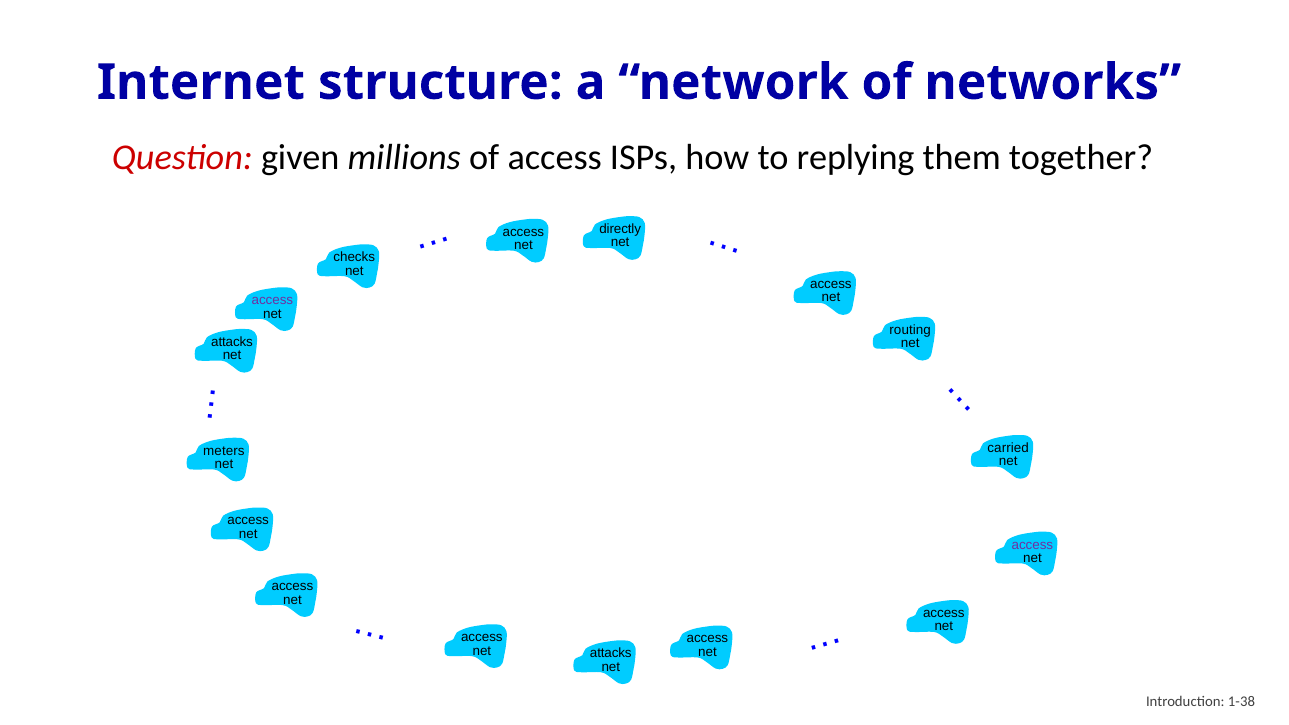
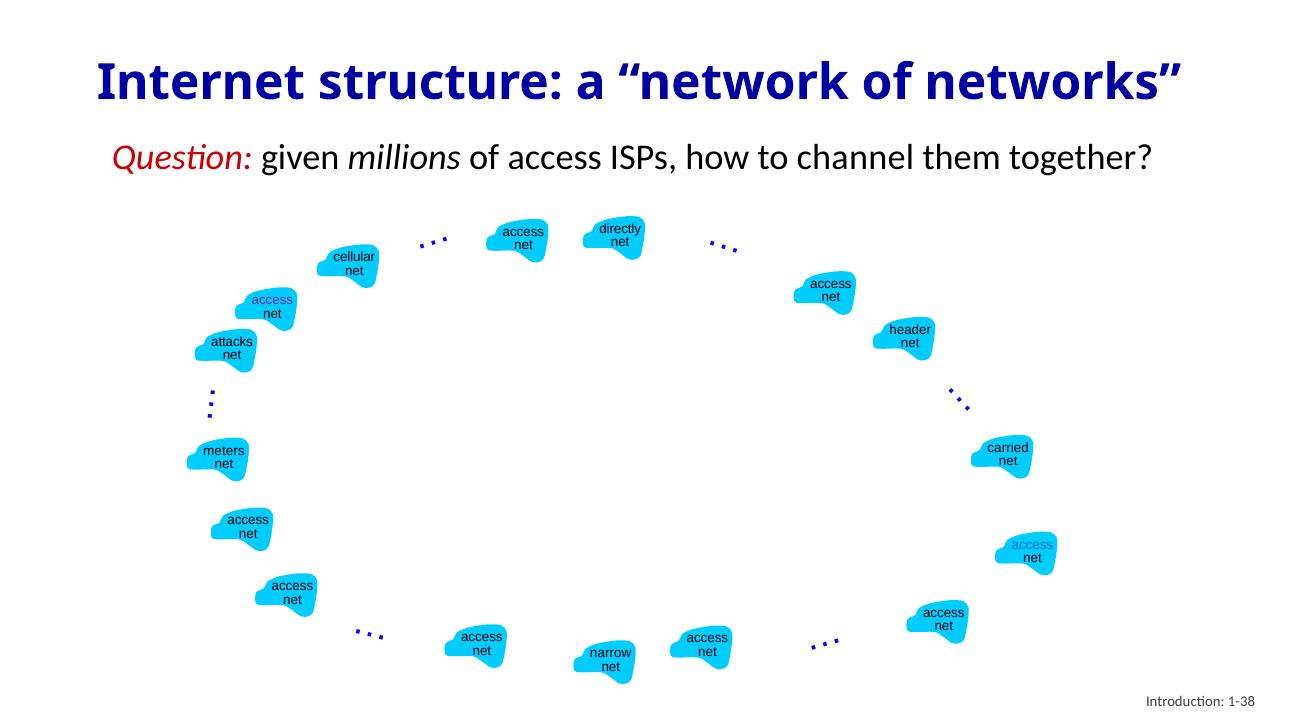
replying: replying -> channel (855, 157)
checks: checks -> cellular (354, 257)
routing: routing -> header (910, 330)
access colour: purple -> blue (1032, 545)
attacks: attacks -> narrow (611, 653)
